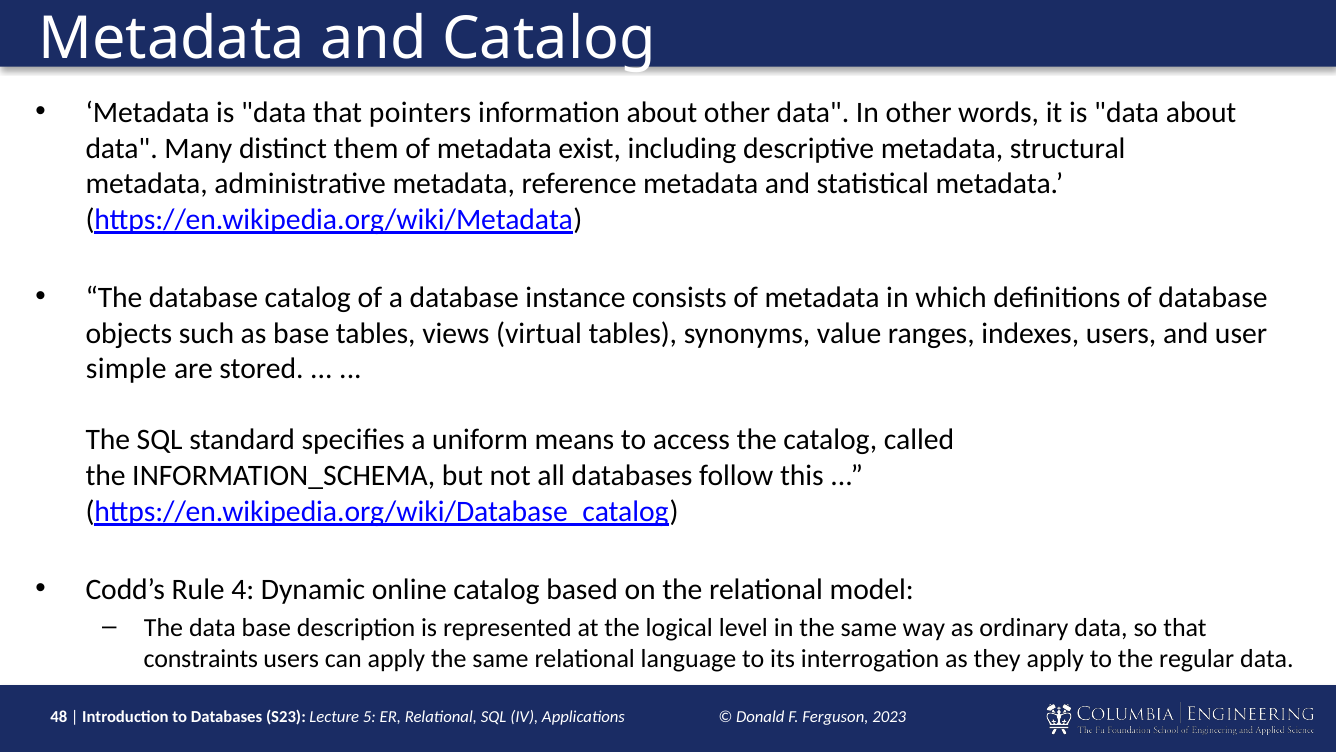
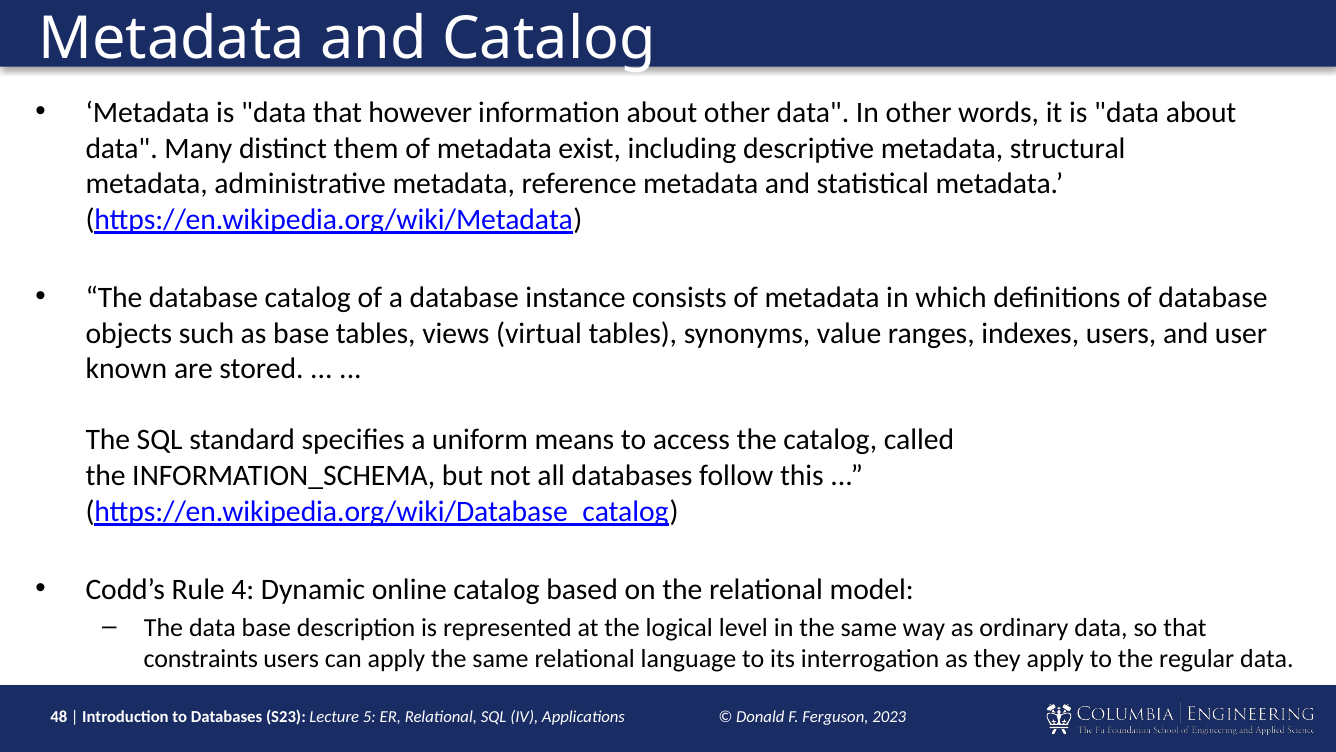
pointers: pointers -> however (420, 113)
simple: simple -> known (126, 369)
